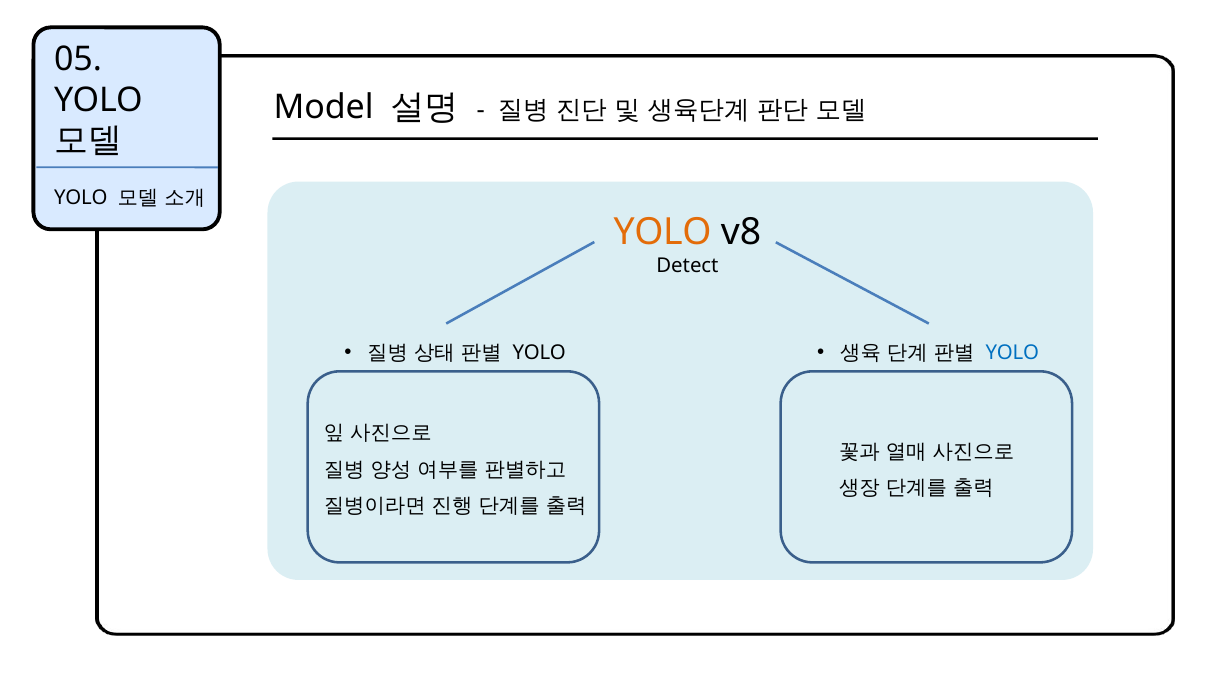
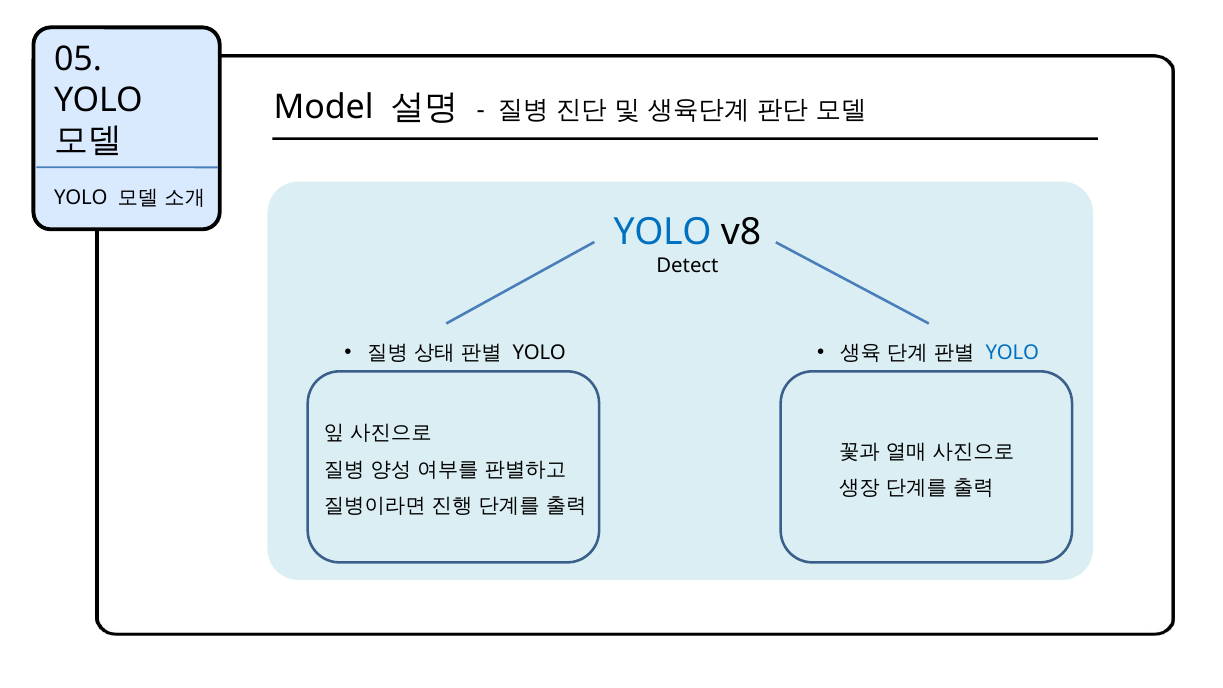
YOLO colour: orange -> blue (663, 232)
